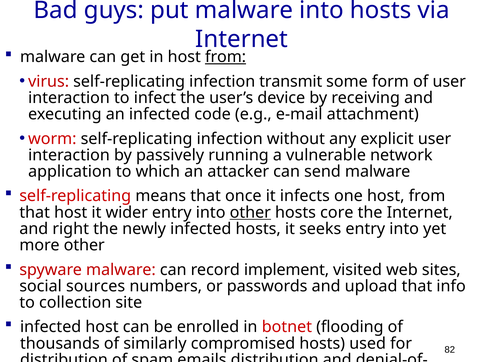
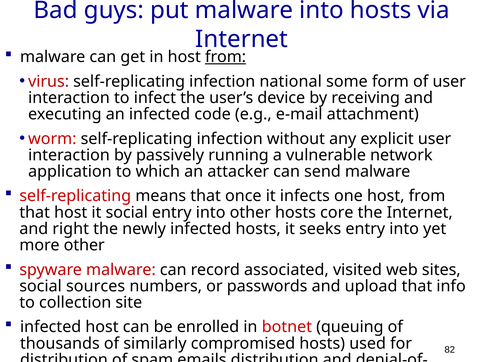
transmit: transmit -> national (291, 81)
it wider: wider -> social (127, 213)
other underline: present -> none (250, 213)
implement: implement -> associated (286, 270)
flooding: flooding -> queuing (350, 327)
